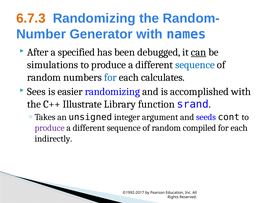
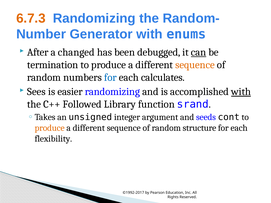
names: names -> enums (186, 34)
specified: specified -> changed (76, 52)
simulations: simulations -> termination (53, 65)
sequence colour: blue -> orange (195, 65)
with underline: none -> present (241, 92)
Illustrate: Illustrate -> Followed (82, 104)
produce colour: purple -> orange (50, 128)
compiled: compiled -> structure (199, 128)
indirectly: indirectly -> flexibility (53, 139)
